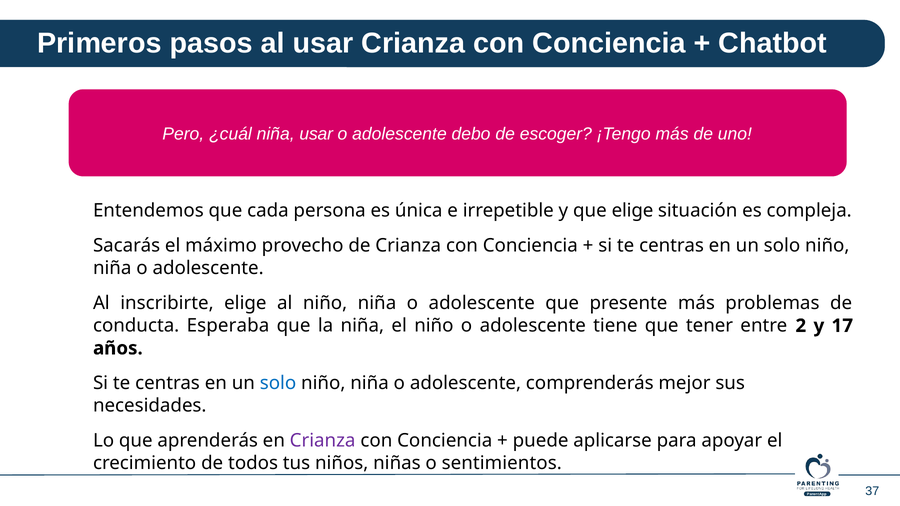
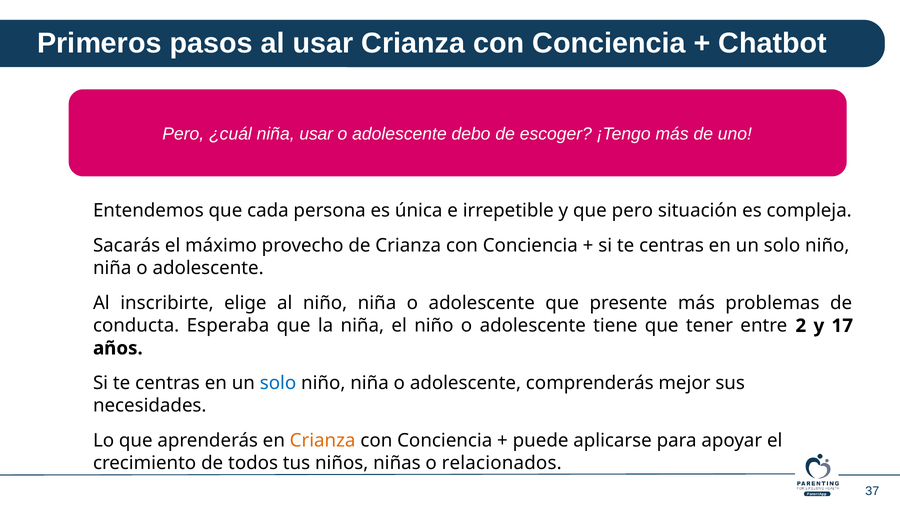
que elige: elige -> pero (632, 211)
Crianza colour: purple -> orange (323, 441)
sentimientos: sentimientos -> relacionados (502, 463)
